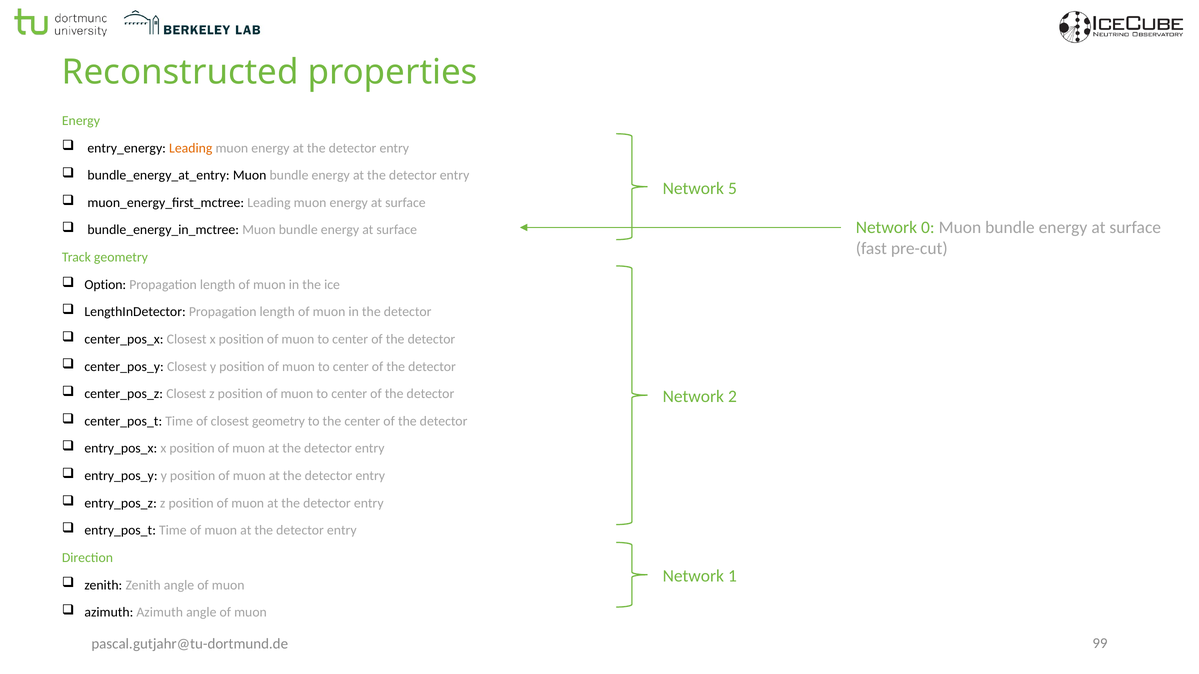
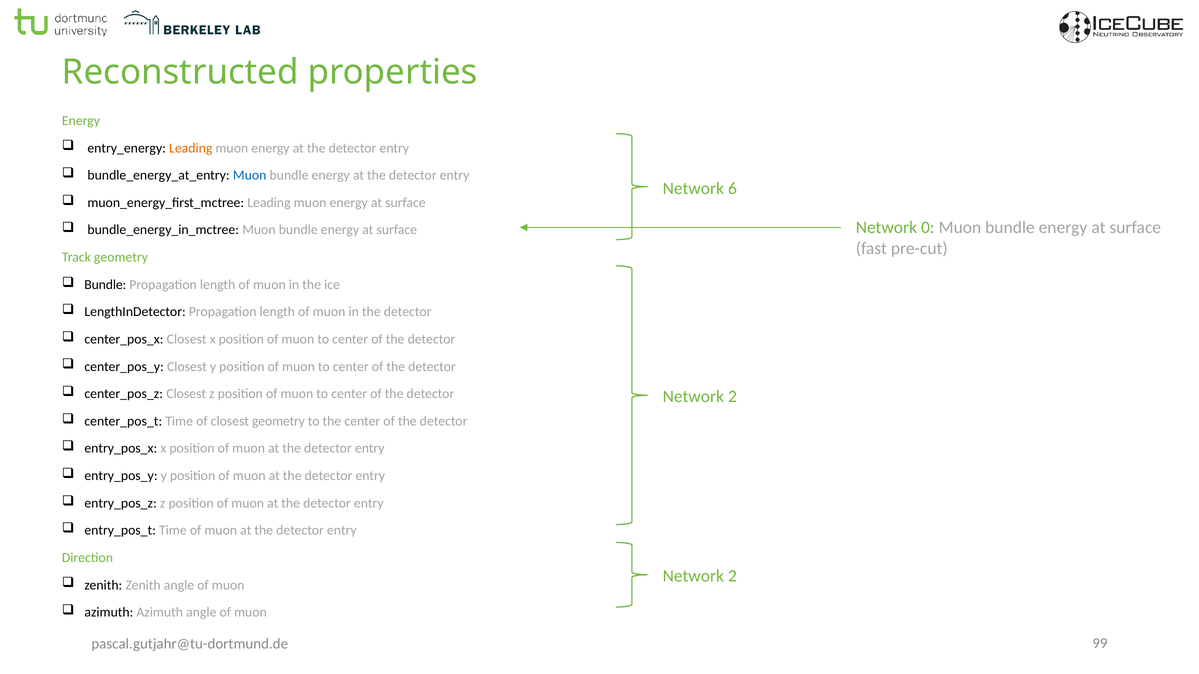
Muon colour: black -> blue (250, 175)
5: 5 -> 6 (732, 189)
Option: Option -> Bundle (105, 285)
1: 1 -> 2 (732, 576)
